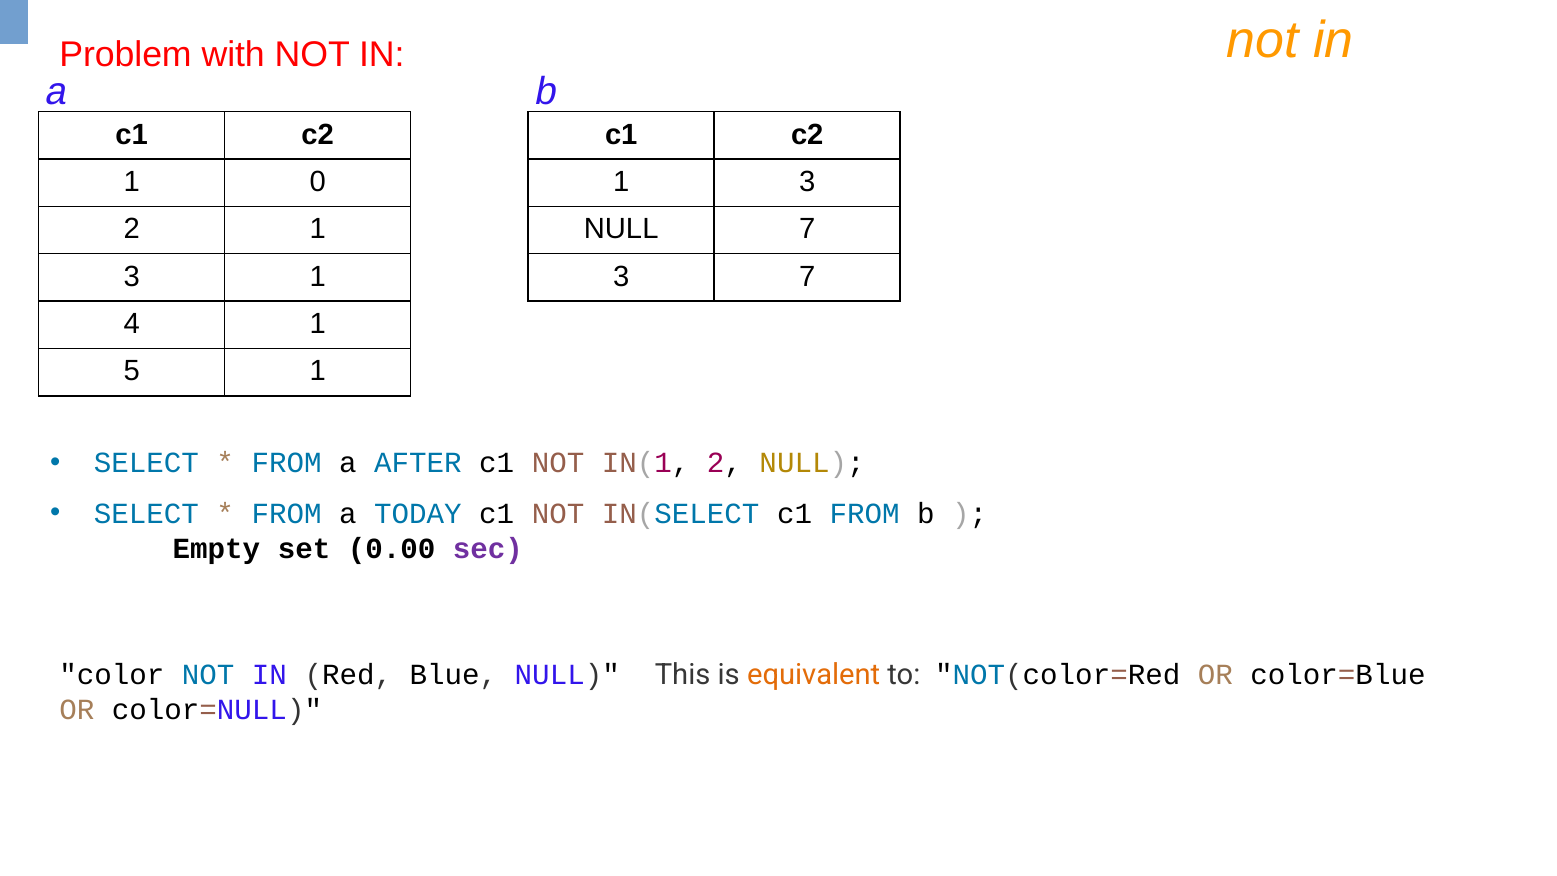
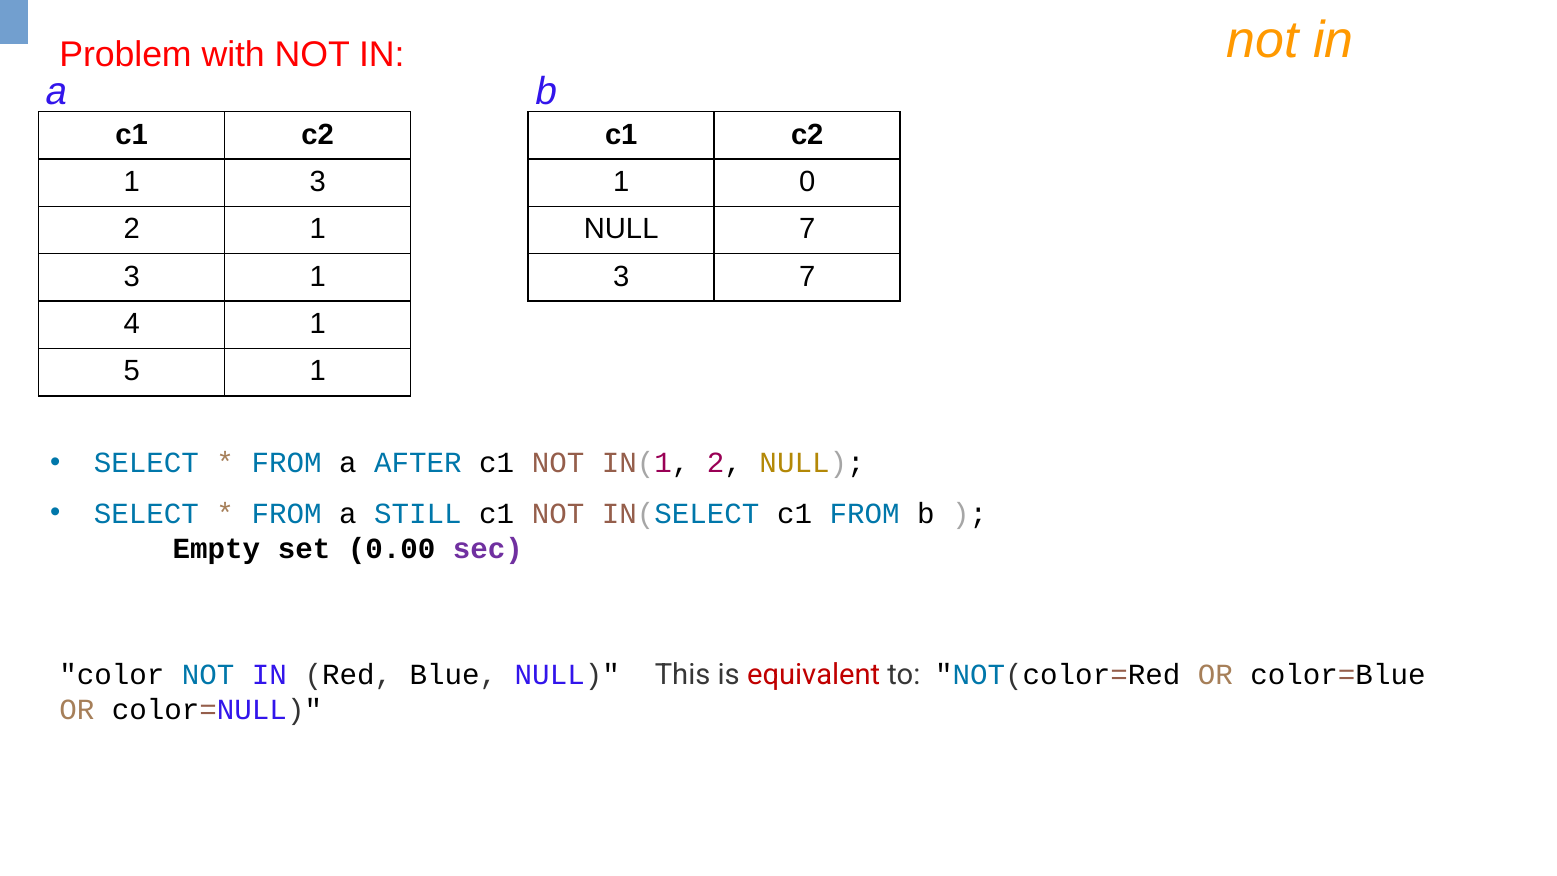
0: 0 -> 3 (318, 182)
3: 3 -> 0 (807, 182)
TODAY: TODAY -> STILL (418, 514)
equivalent colour: orange -> red (814, 675)
